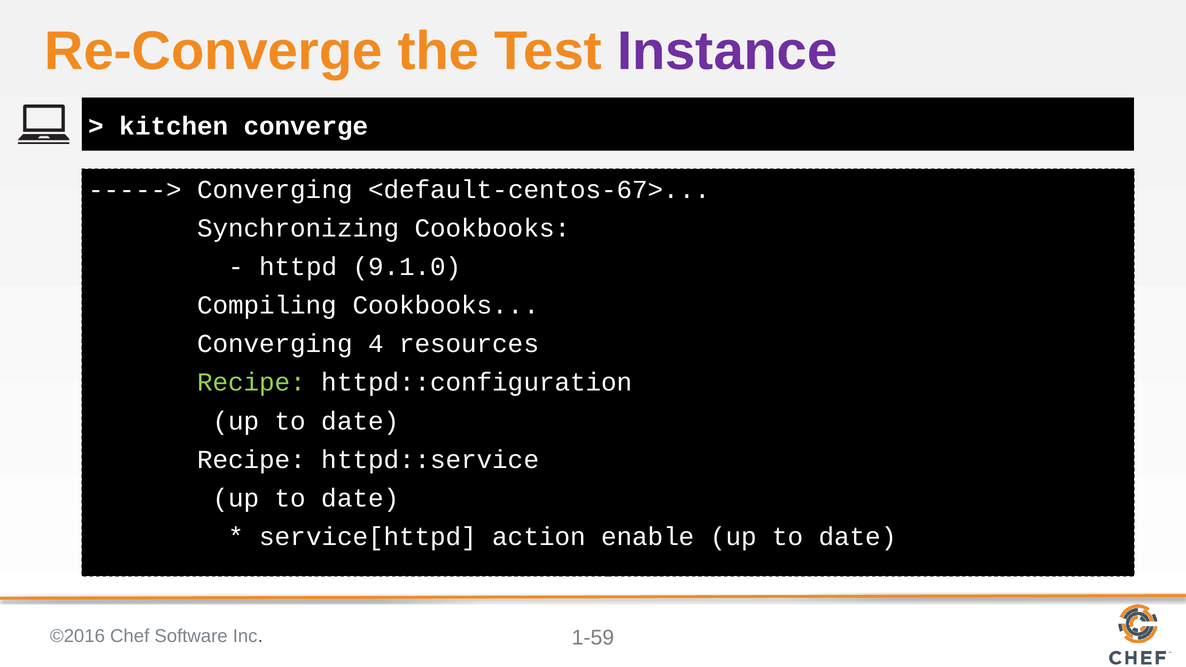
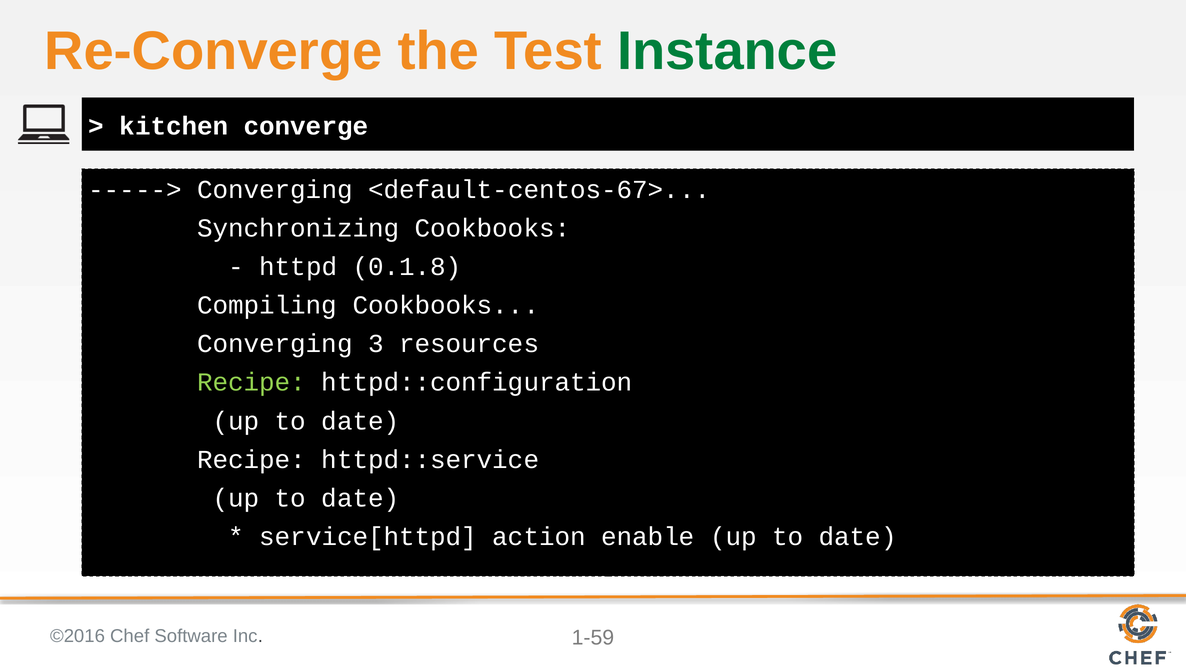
Instance colour: purple -> green (727, 51)
9.1.0: 9.1.0 -> 0.1.8 (407, 267)
4: 4 -> 3 (376, 344)
